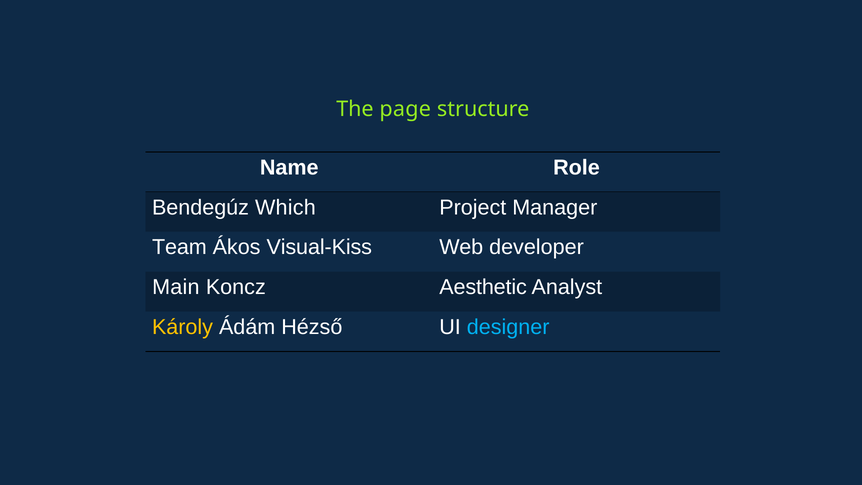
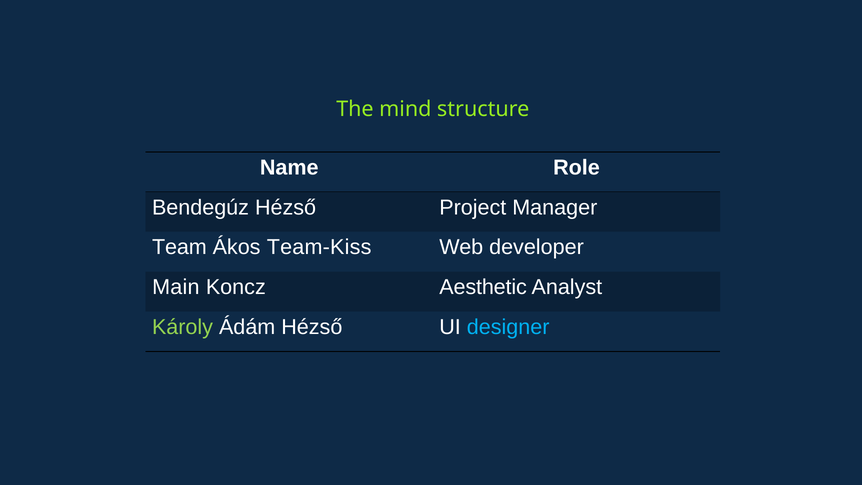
page: page -> mind (405, 109)
Bendegúz Which: Which -> Hézső (286, 207)
Visual-Kiss: Visual-Kiss -> Team-Kiss (319, 247)
Károly colour: yellow -> light green (183, 327)
